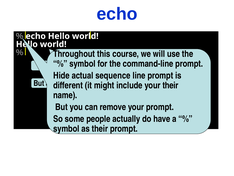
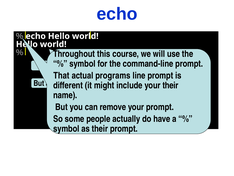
Hide: Hide -> That (61, 75)
sequence: sequence -> programs (113, 75)
